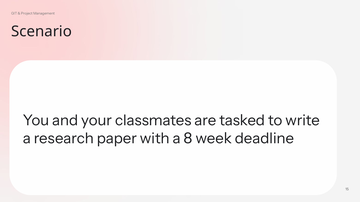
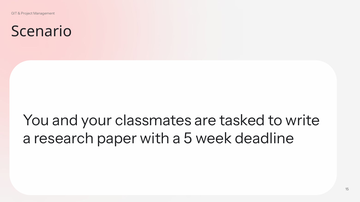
8: 8 -> 5 (188, 139)
